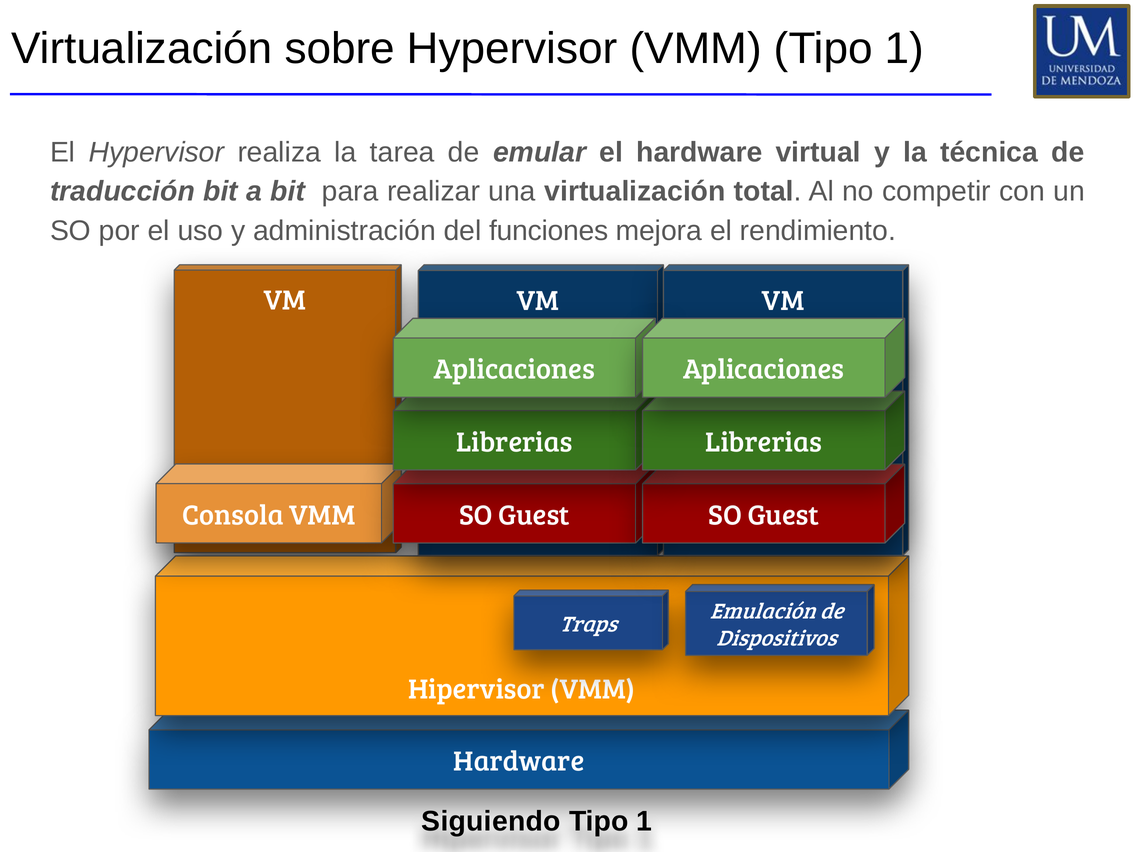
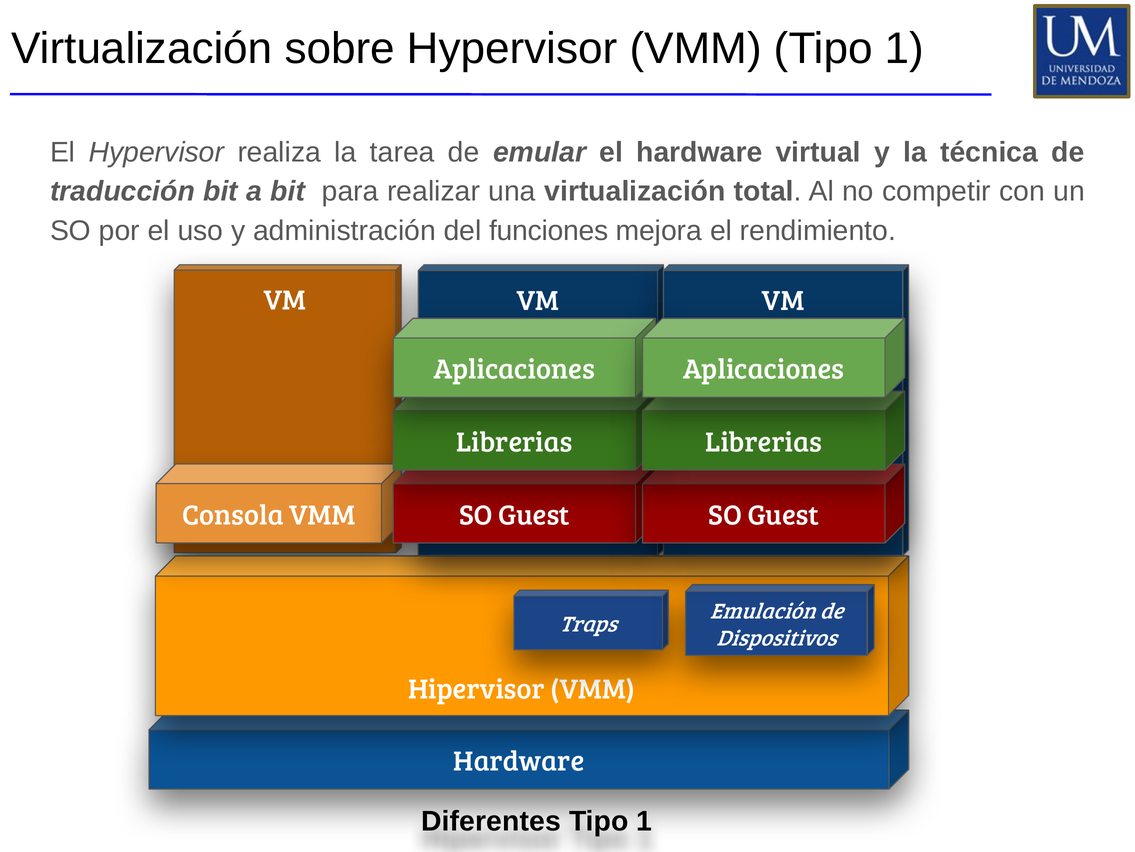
Siguiendo: Siguiendo -> Diferentes (491, 821)
